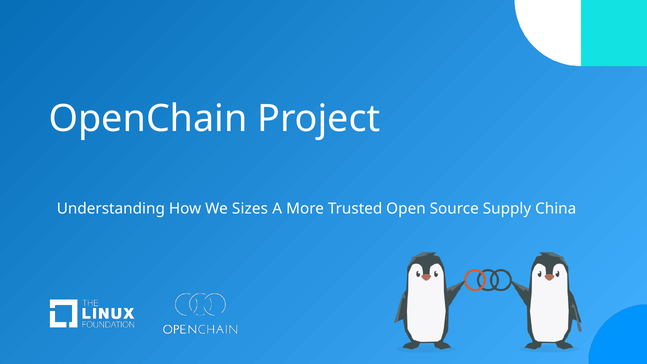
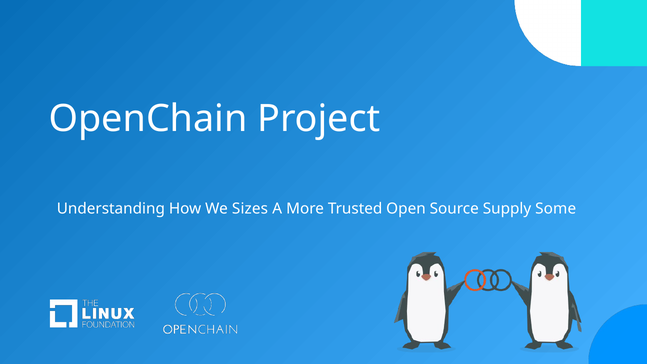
China: China -> Some (556, 209)
